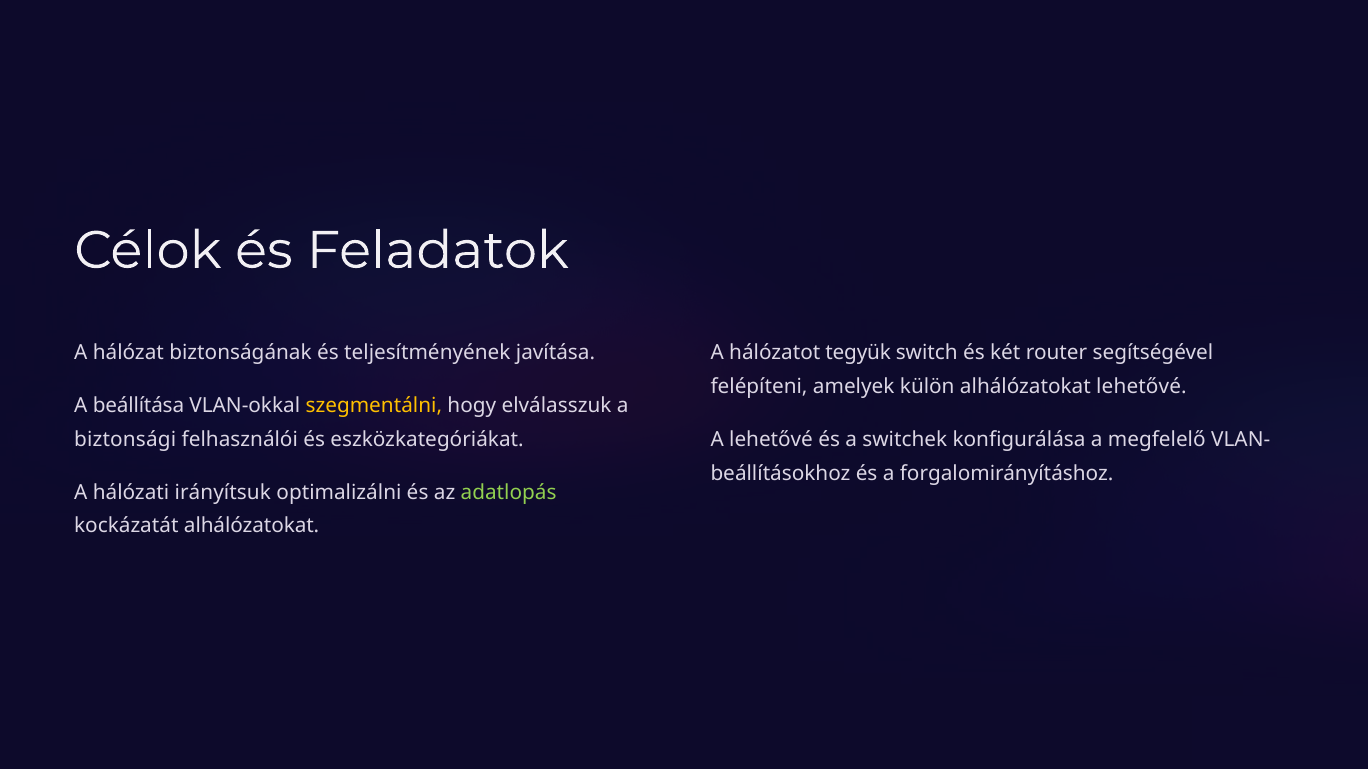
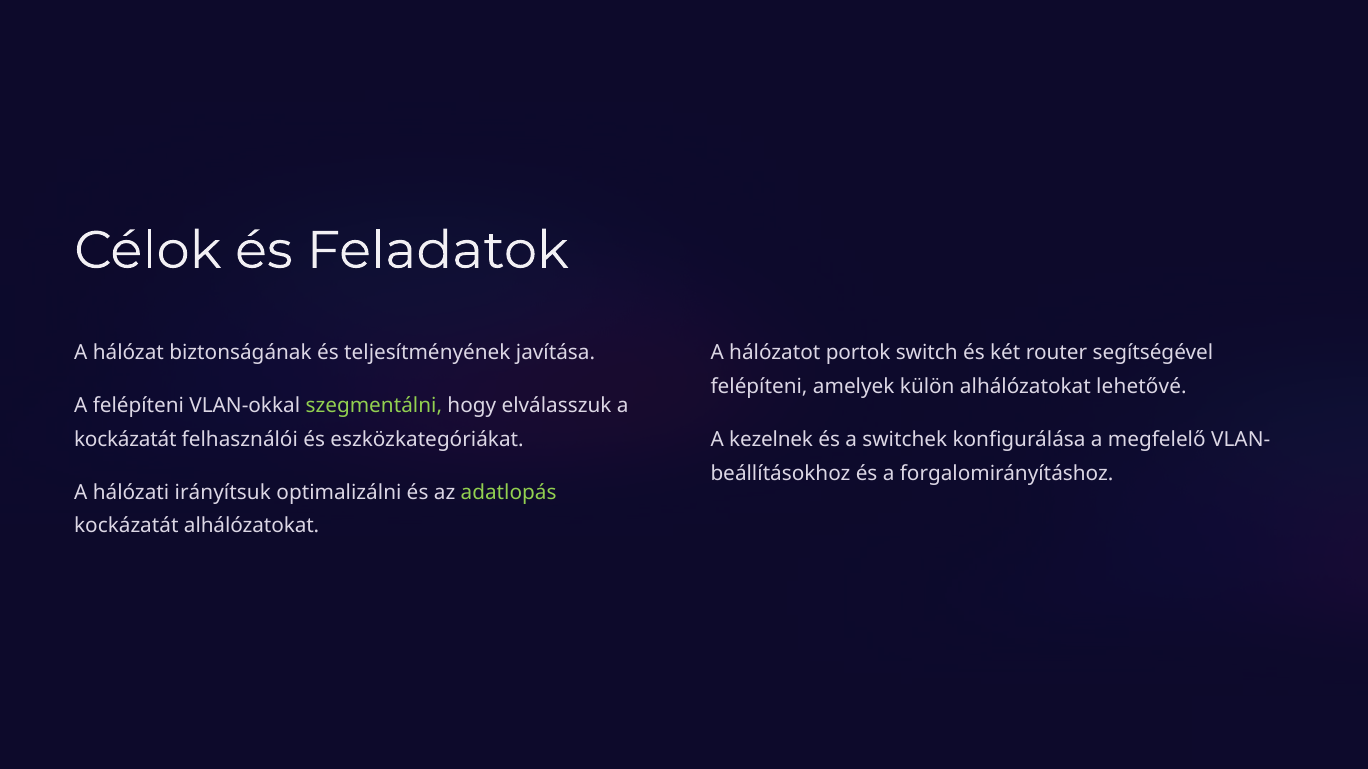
tegyük: tegyük -> portok (858, 353)
A beállítása: beállítása -> felépíteni (138, 406)
szegmentálni colour: yellow -> light green (374, 406)
biztonsági: biztonsági -> kockázatát (125, 440)
A lehetővé: lehetővé -> kezelnek (771, 440)
